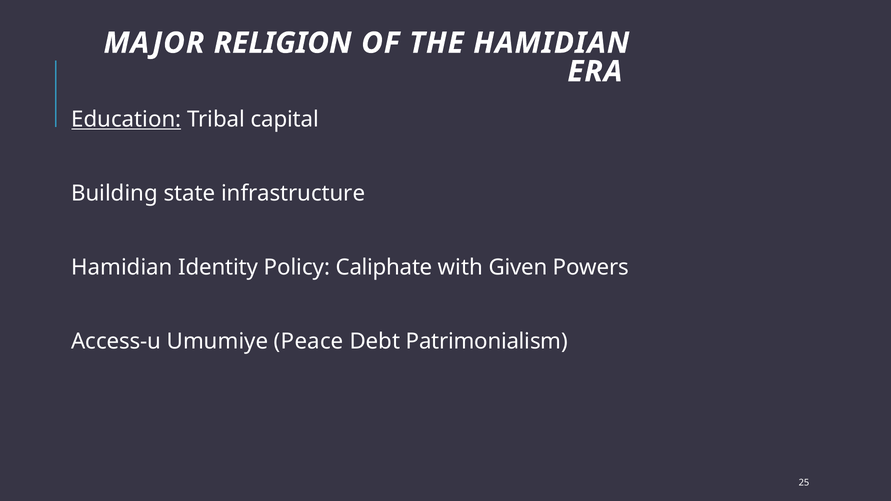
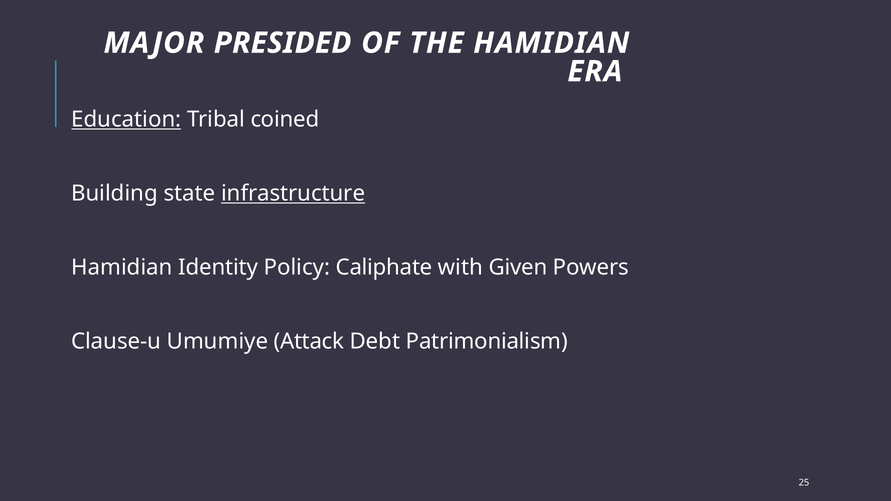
RELIGION: RELIGION -> PRESIDED (283, 43)
capital: capital -> coined (285, 119)
infrastructure underline: none -> present (293, 194)
Access-u: Access-u -> Clause-u (116, 342)
Peace: Peace -> Attack (309, 342)
